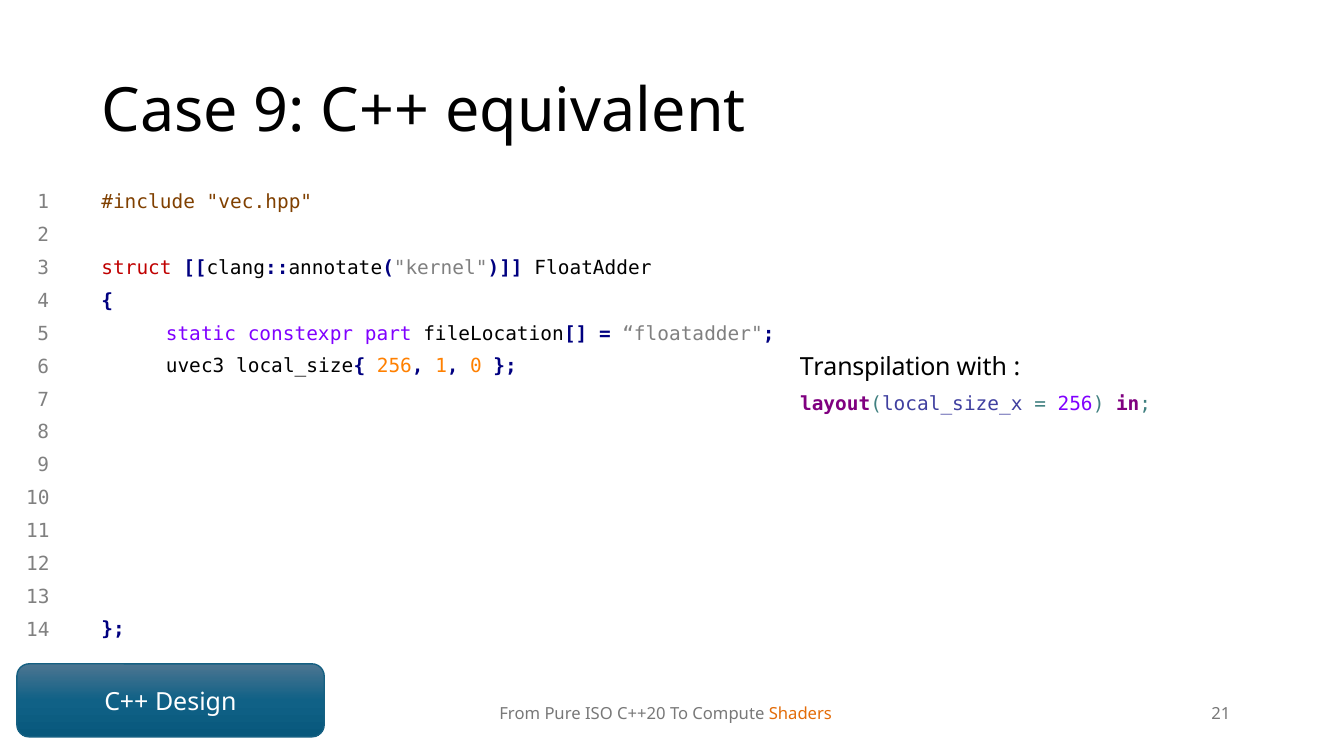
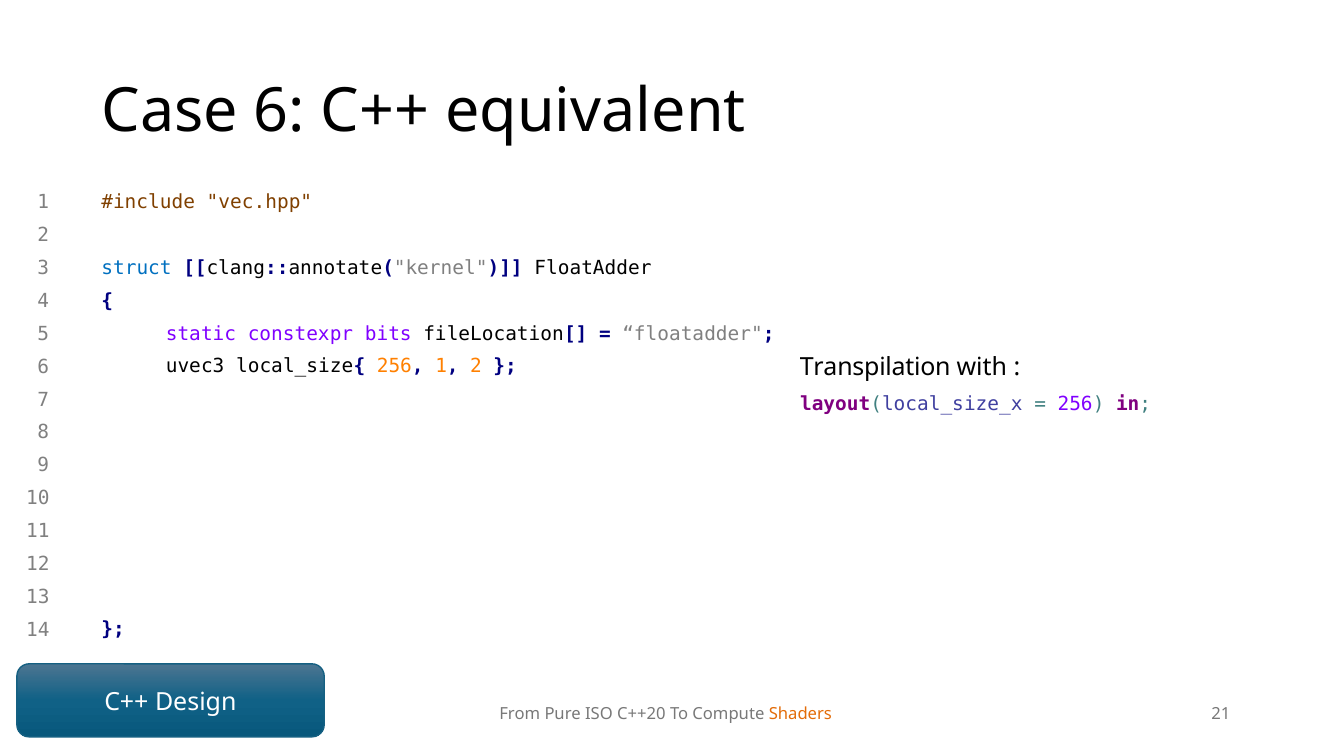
Case 9: 9 -> 6 (279, 112)
struct colour: red -> blue (137, 268)
part: part -> bits (388, 334)
256 1 0: 0 -> 2 (476, 367)
